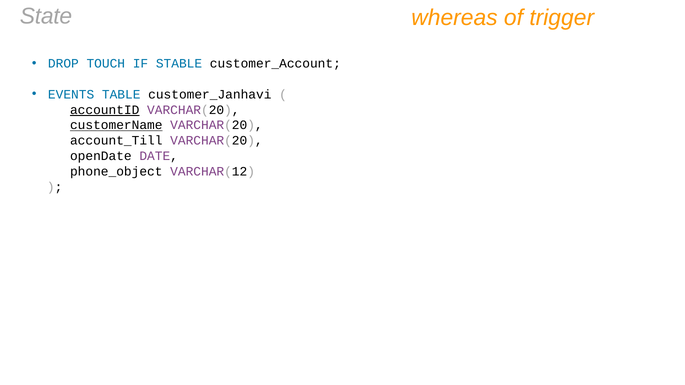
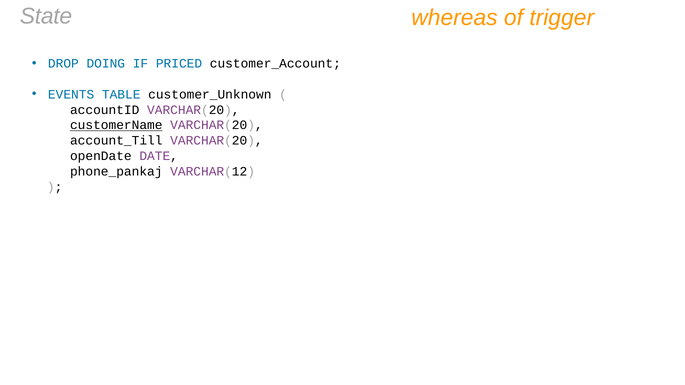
TOUCH: TOUCH -> DOING (106, 64)
STABLE: STABLE -> PRICED (179, 64)
customer_Janhavi: customer_Janhavi -> customer_Unknown (210, 95)
accountID underline: present -> none (105, 110)
phone_object: phone_object -> phone_pankaj (116, 172)
